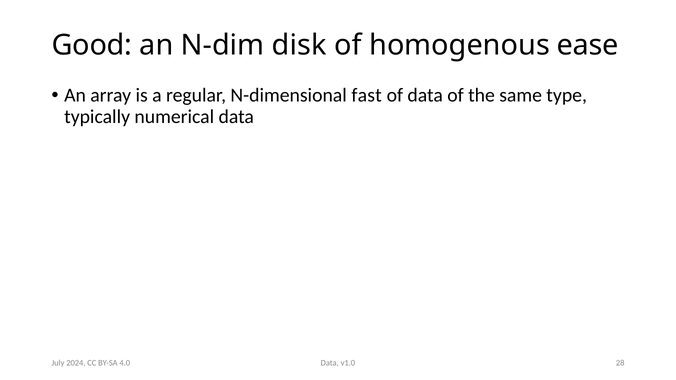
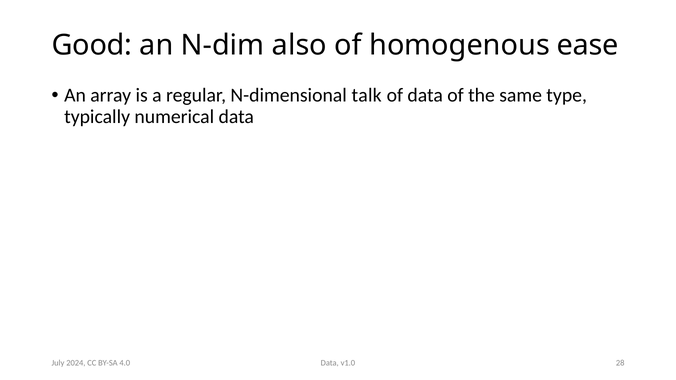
disk: disk -> also (299, 45)
fast: fast -> talk (367, 95)
